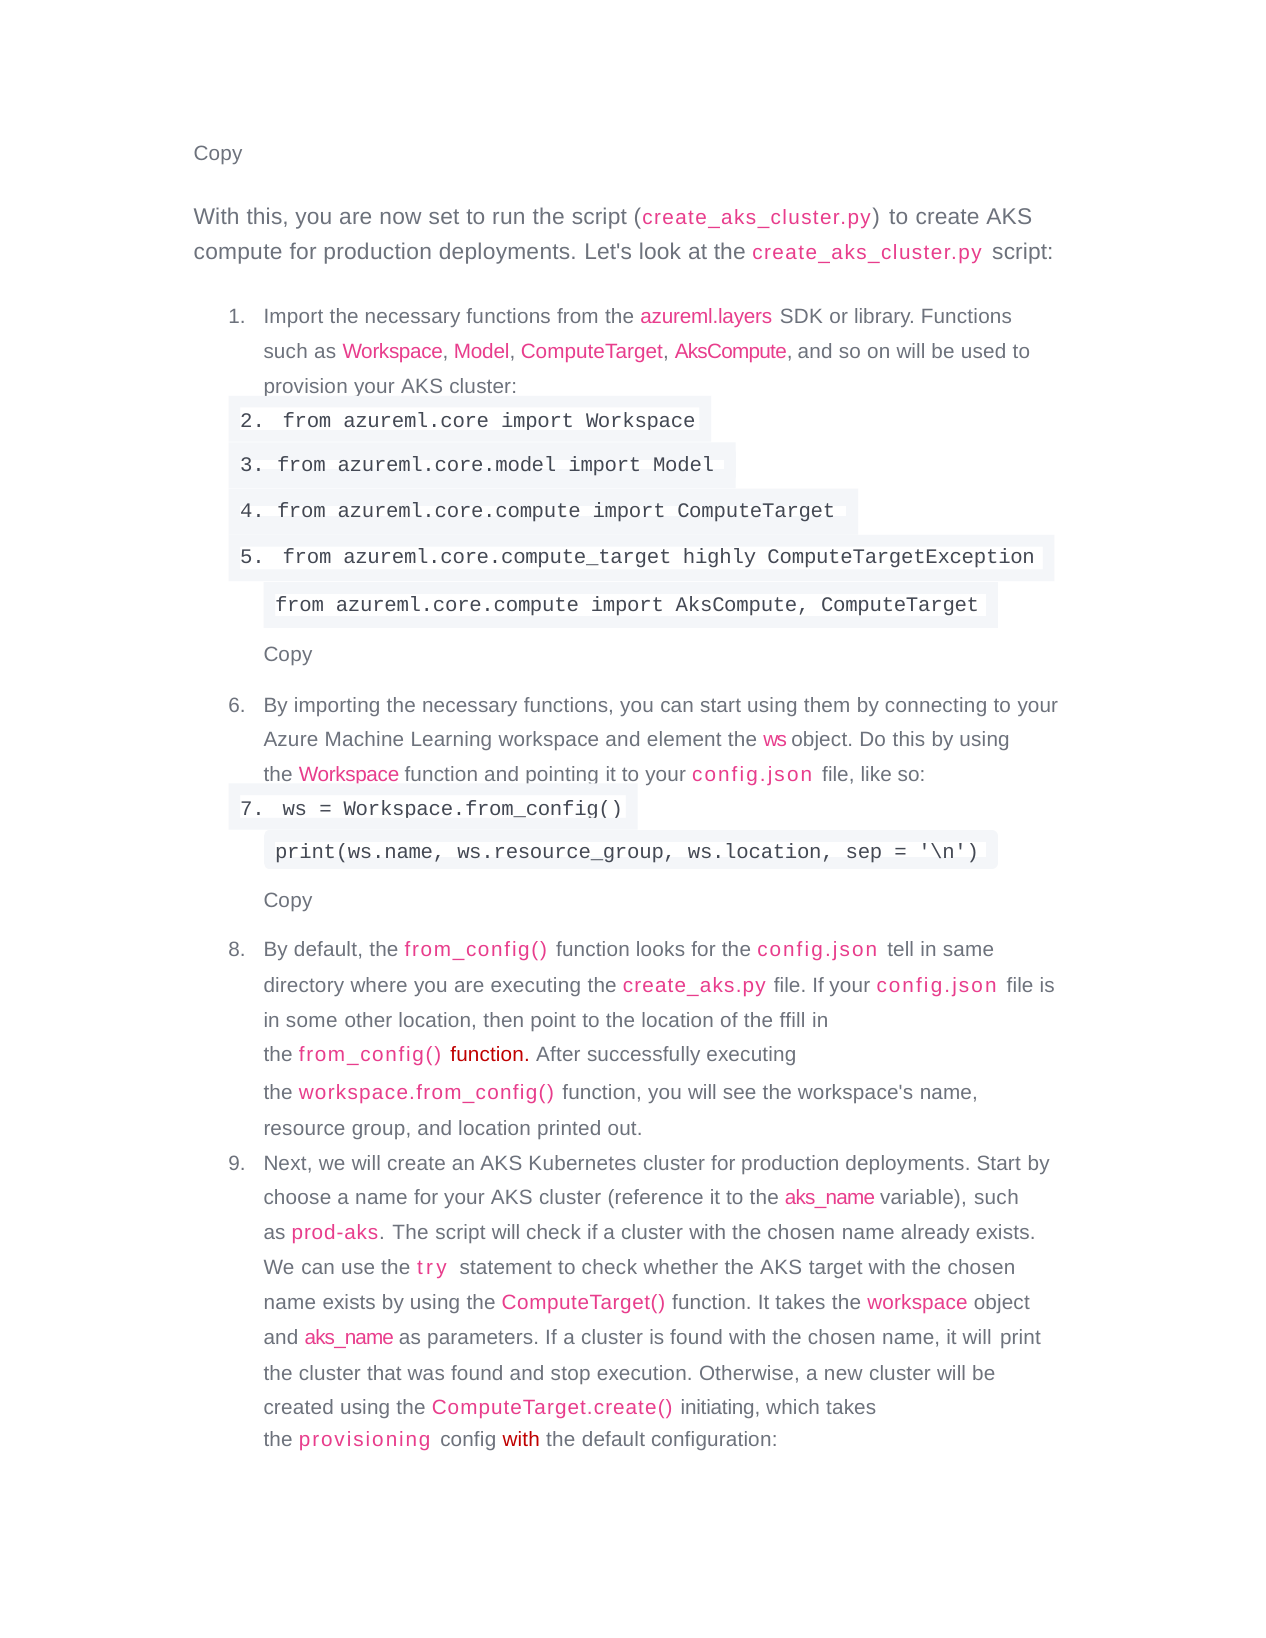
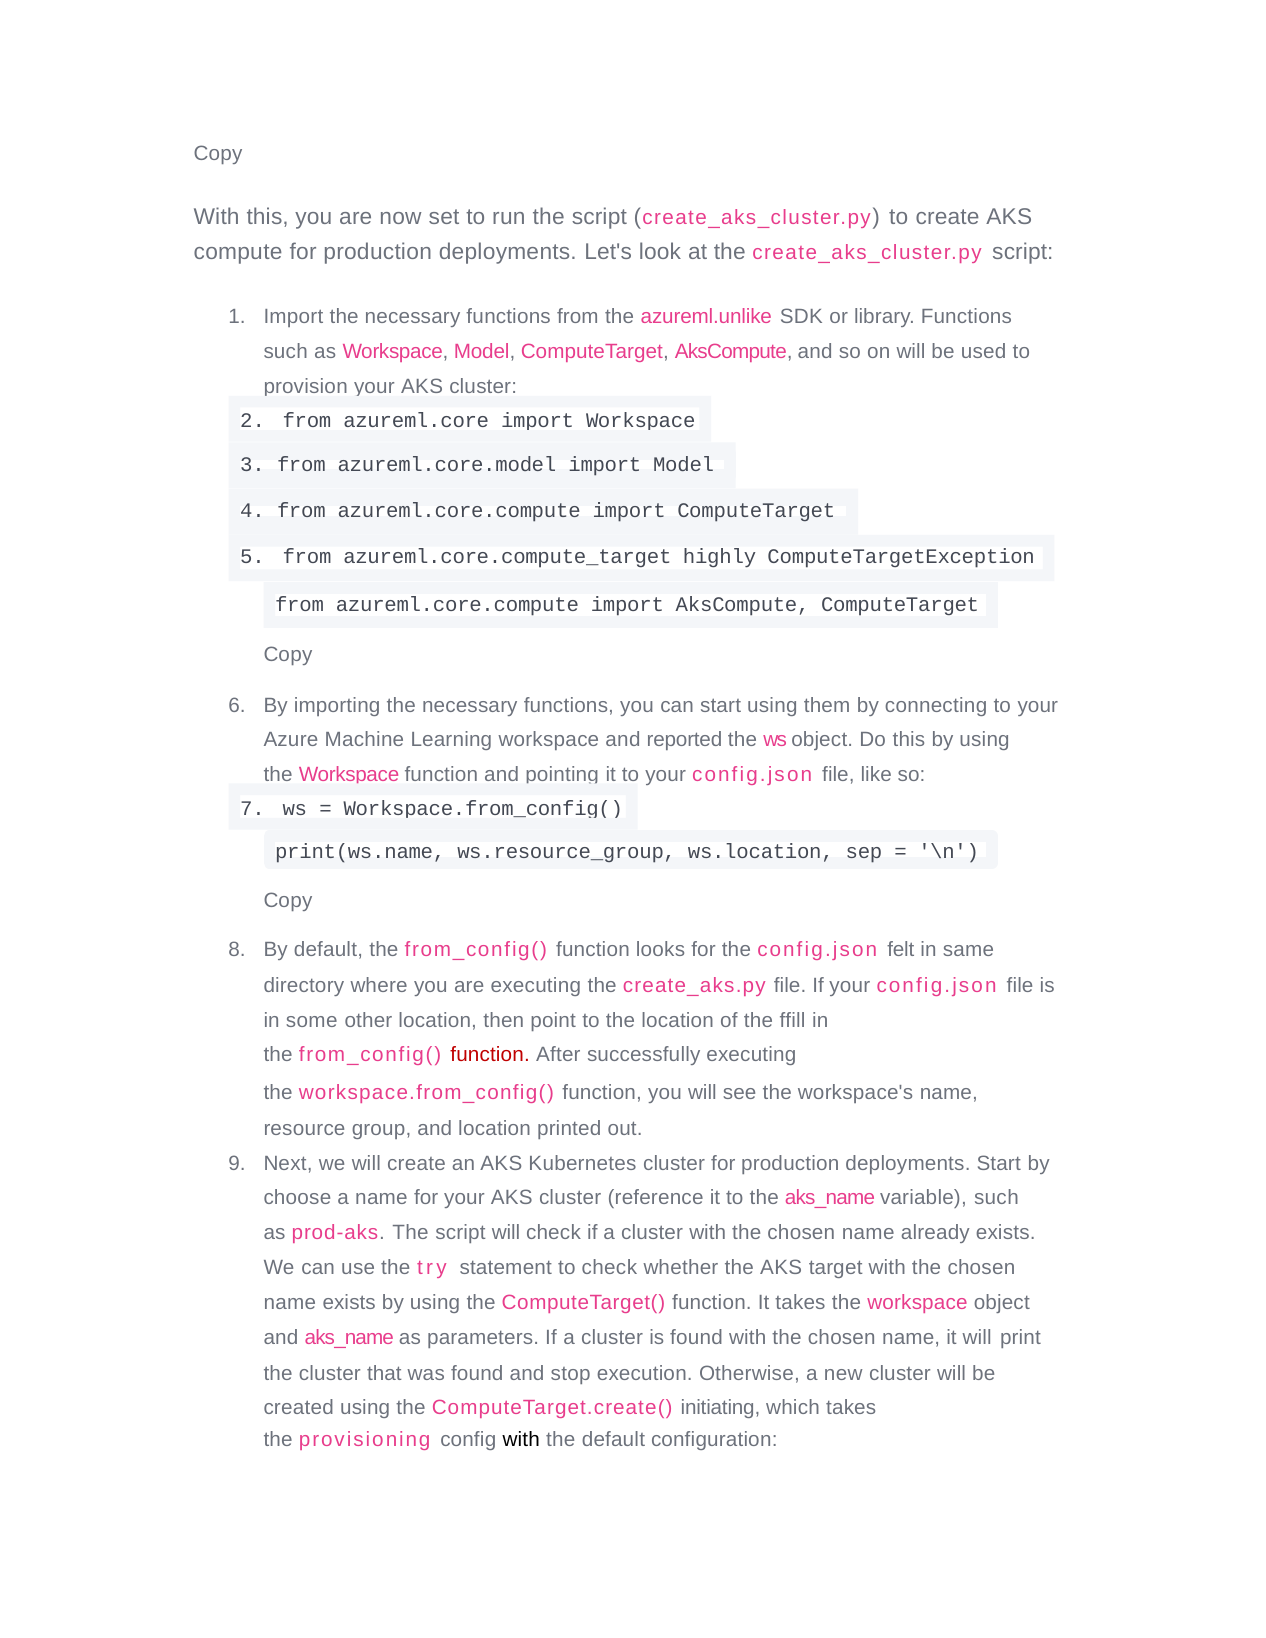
azureml.layers: azureml.layers -> azureml.unlike (706, 316)
element: element -> reported (684, 740)
tell: tell -> felt (901, 950)
with colour: red -> black (521, 1440)
